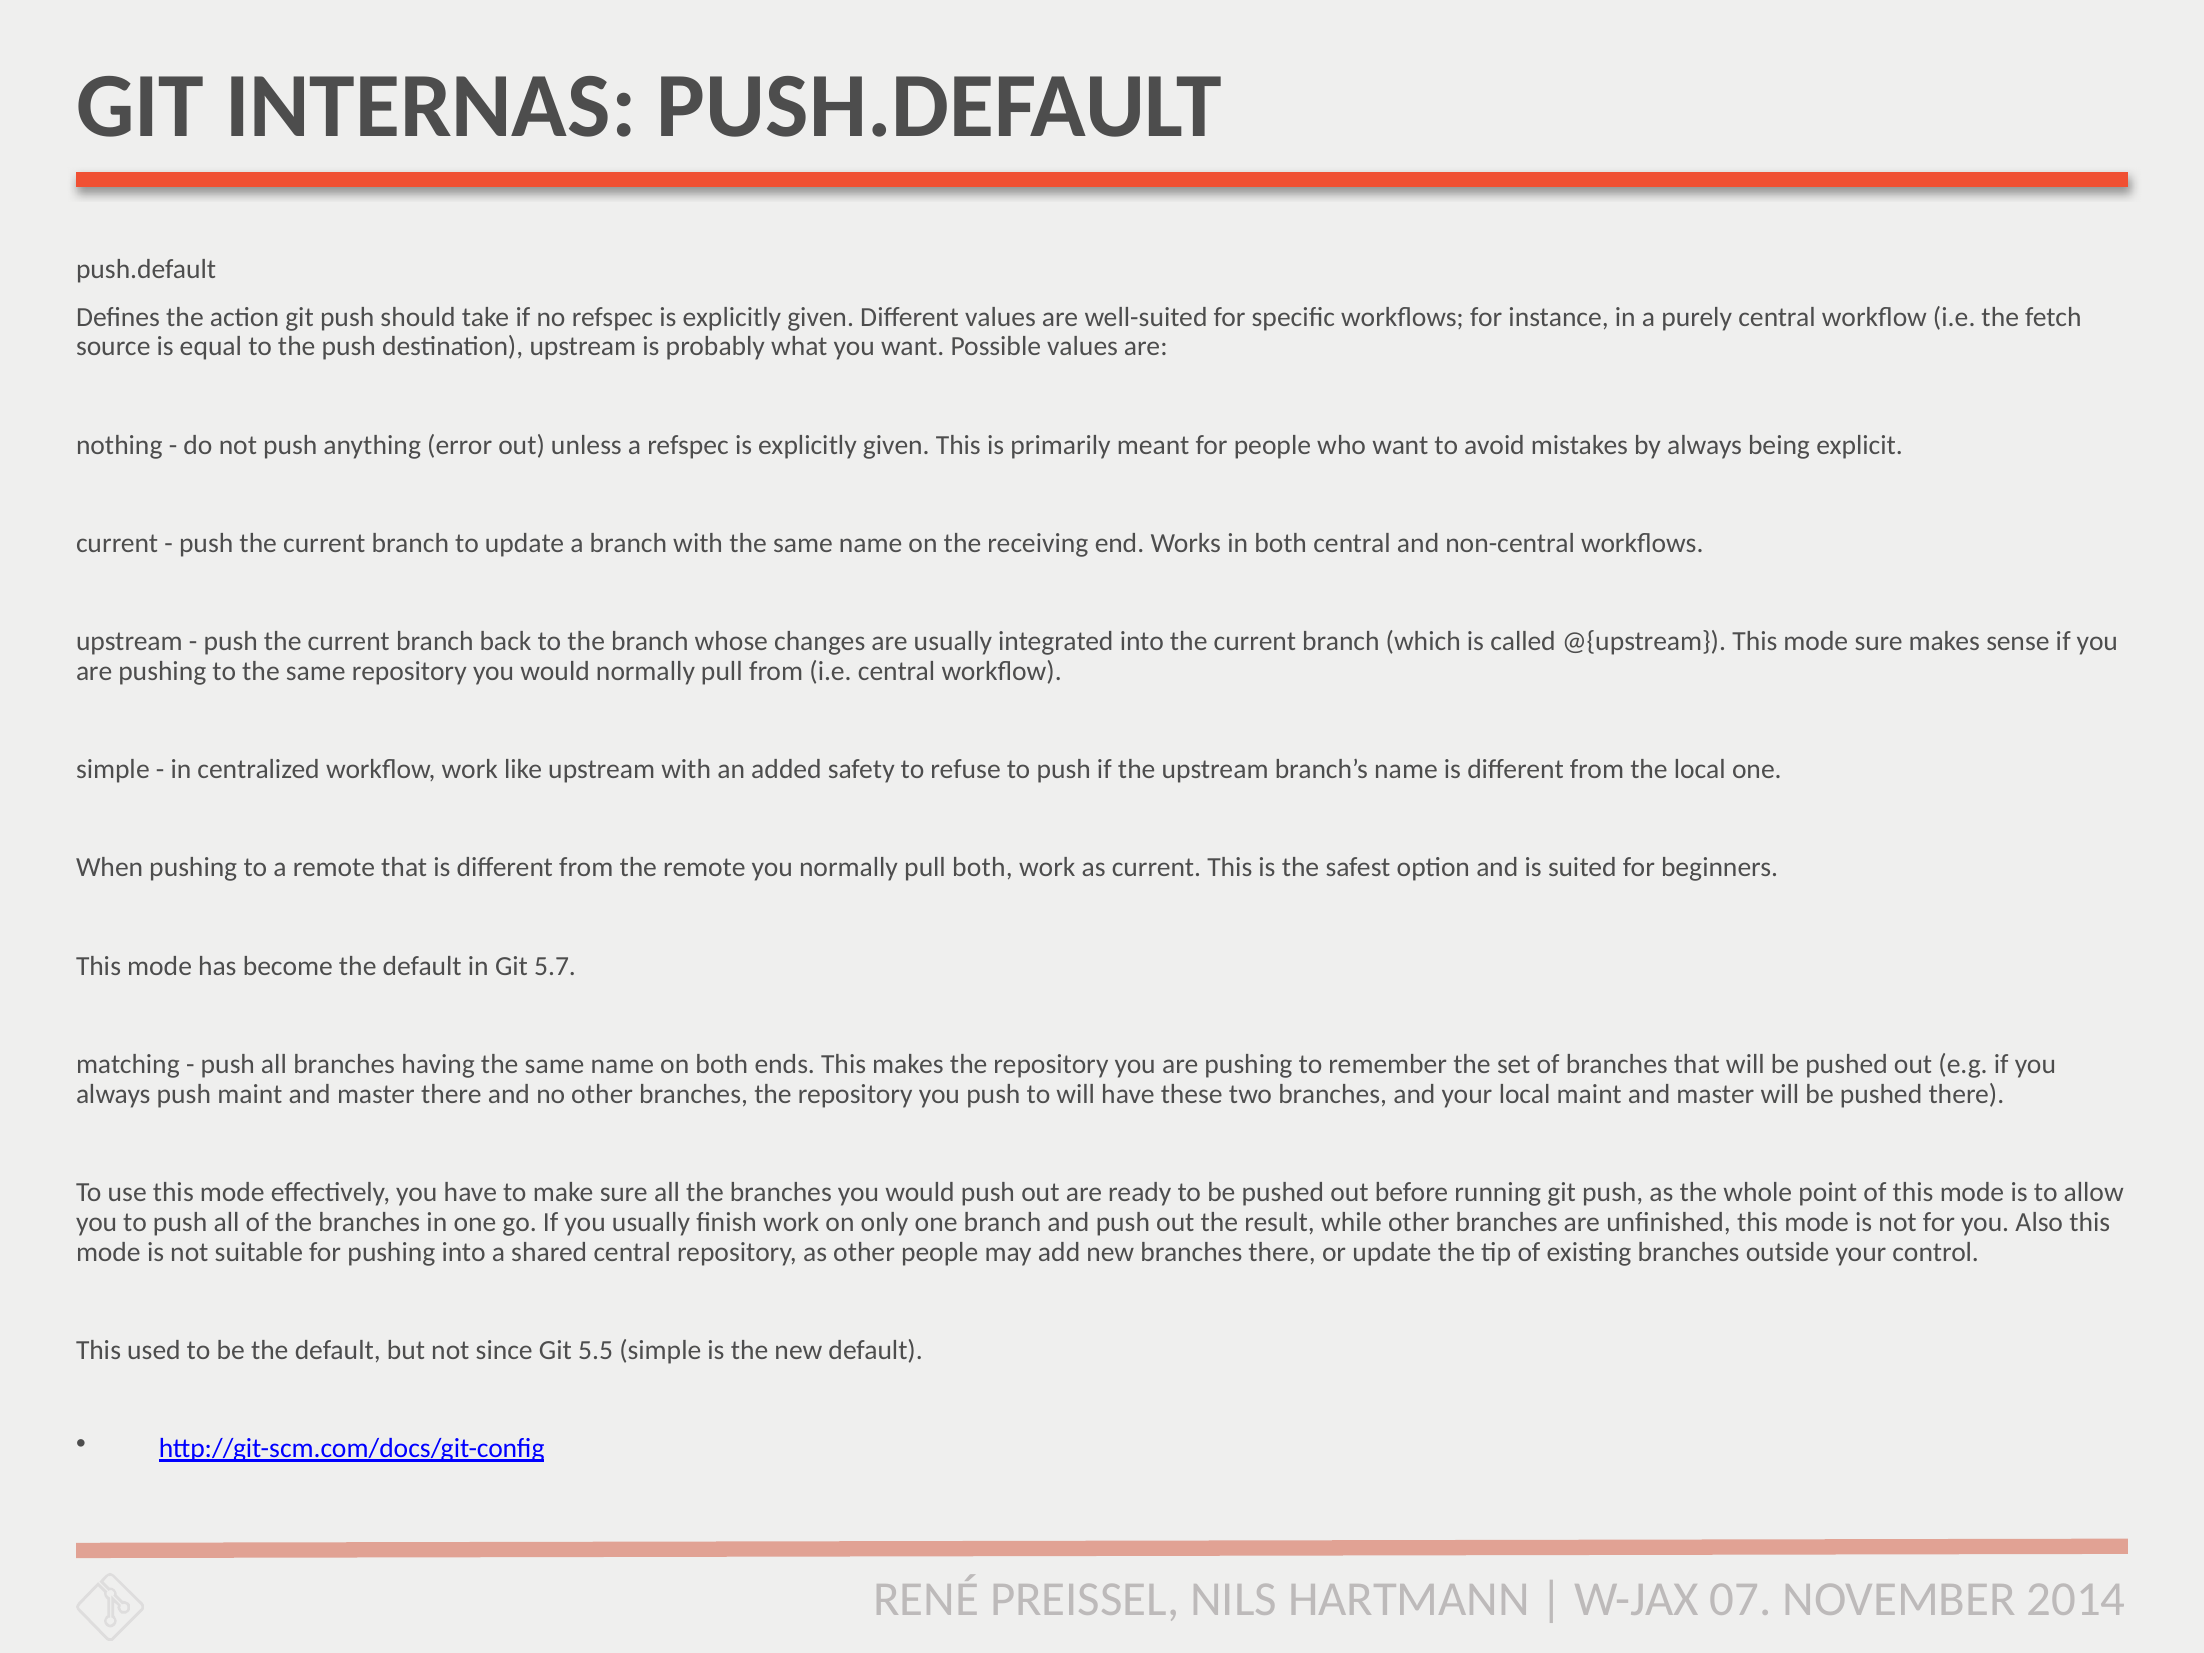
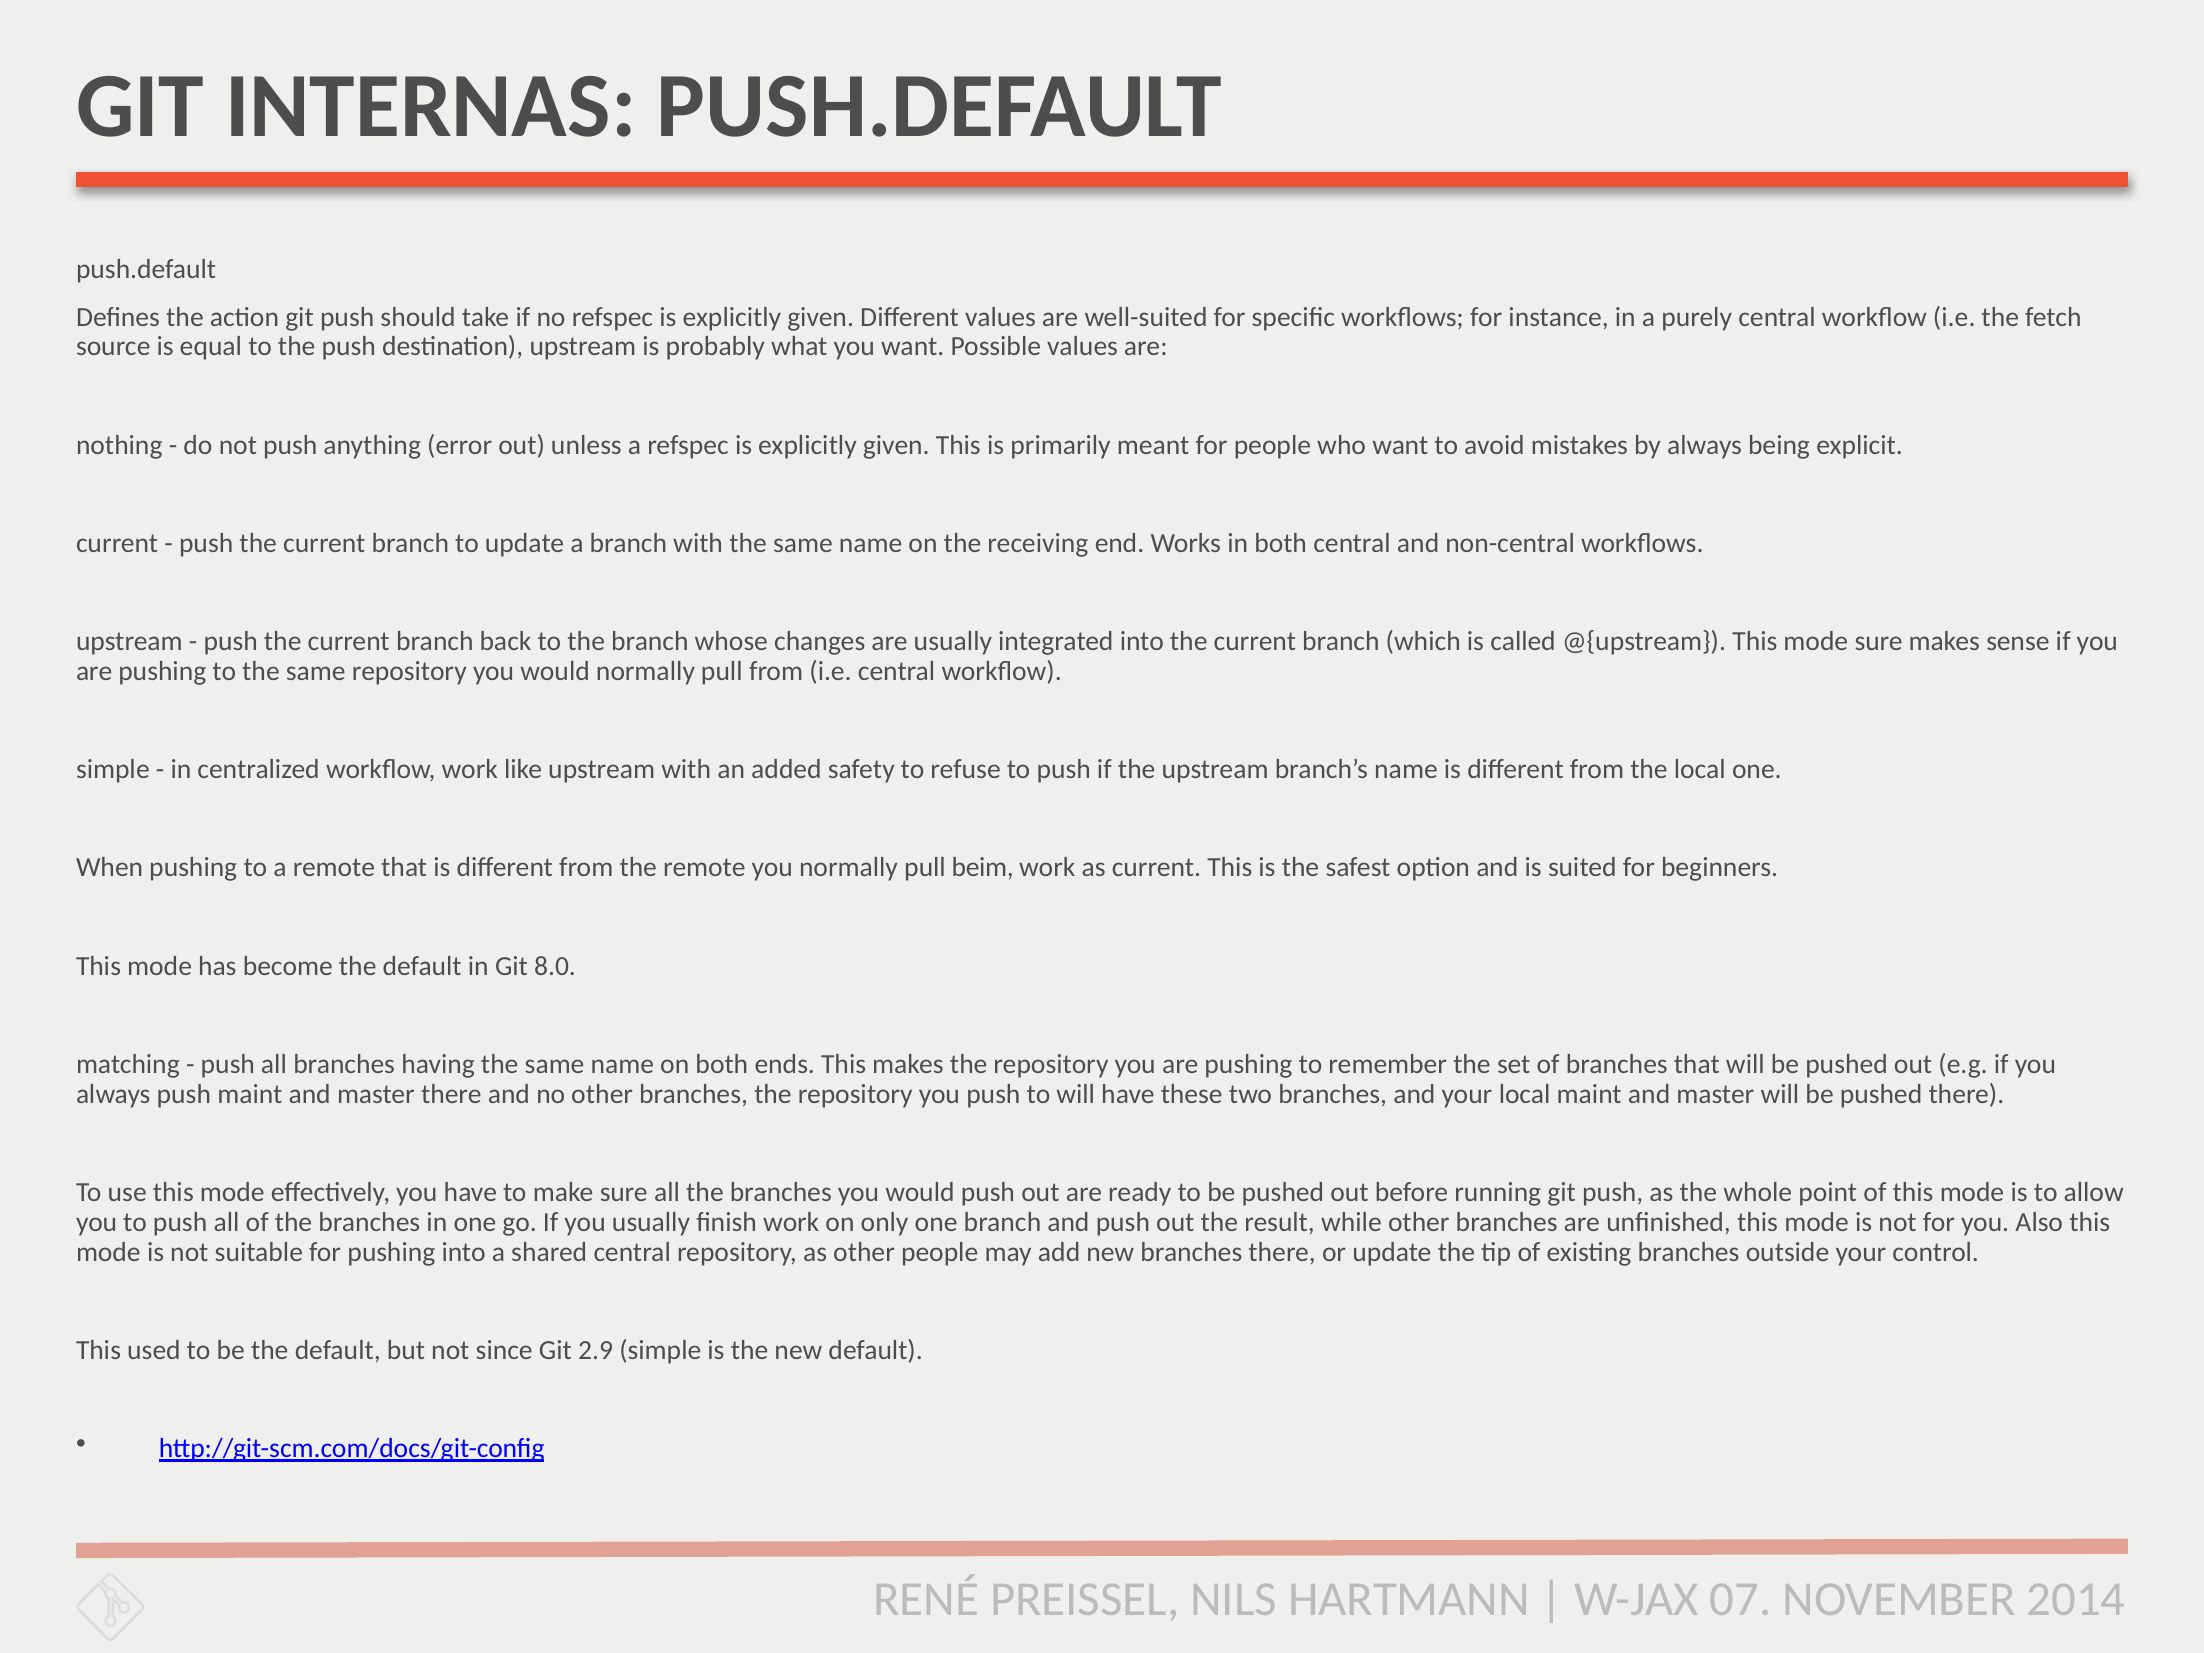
pull both: both -> beim (983, 868)
5.7: 5.7 -> 8.0 (555, 966)
5.5: 5.5 -> 2.9 (596, 1350)
